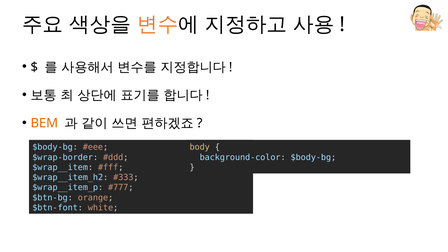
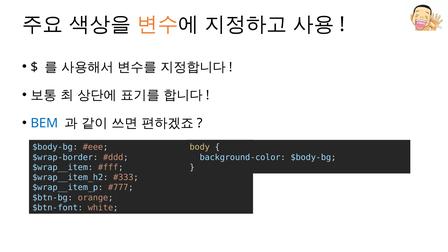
BEM colour: orange -> blue (44, 123)
